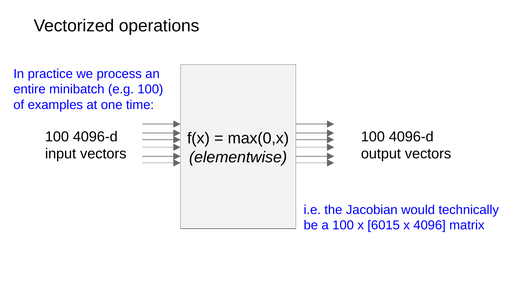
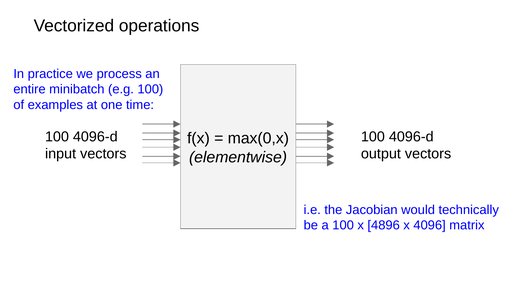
6015: 6015 -> 4896 (384, 225)
